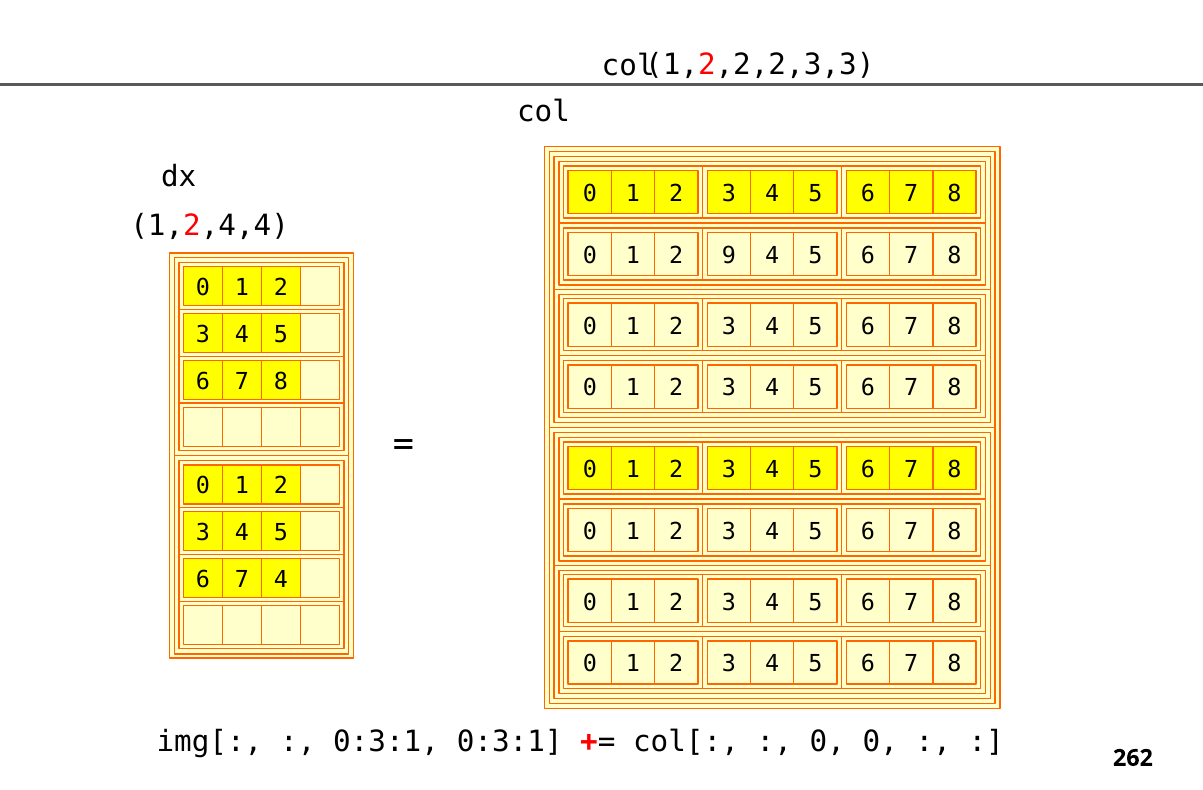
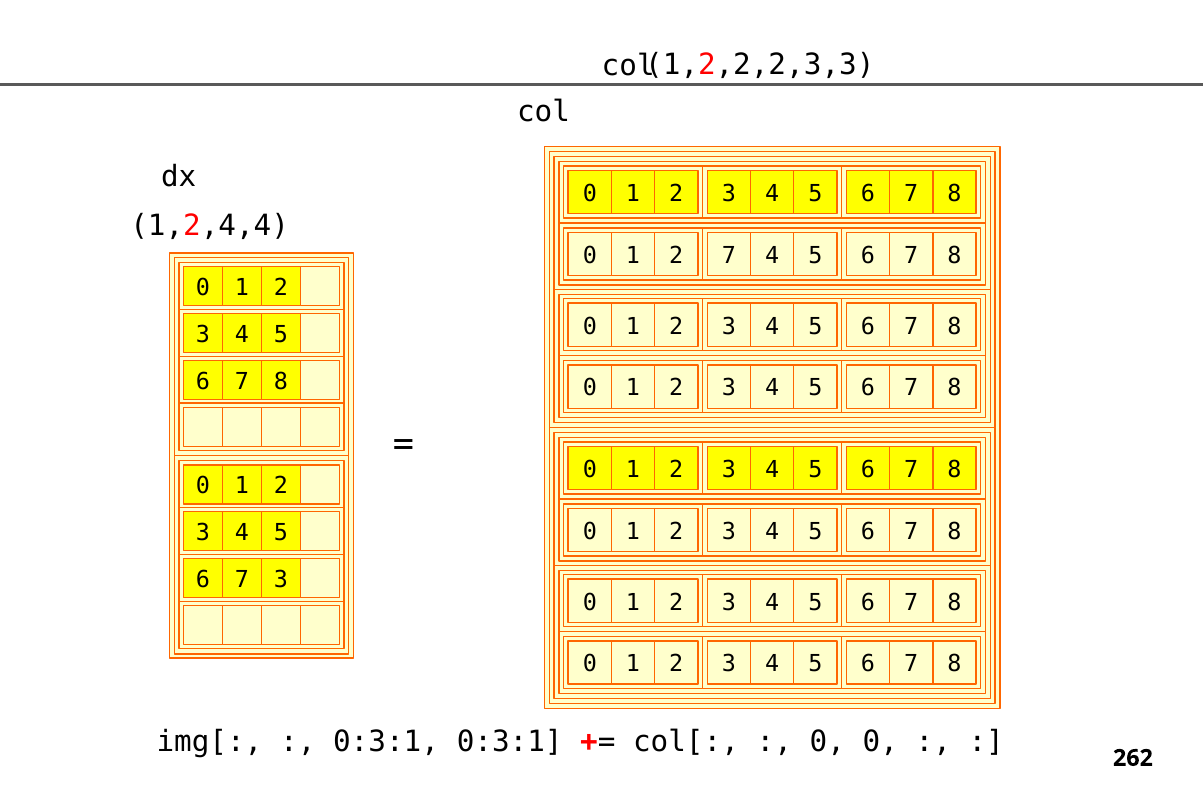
2 9: 9 -> 7 (729, 256)
7 4: 4 -> 3 (281, 580)
